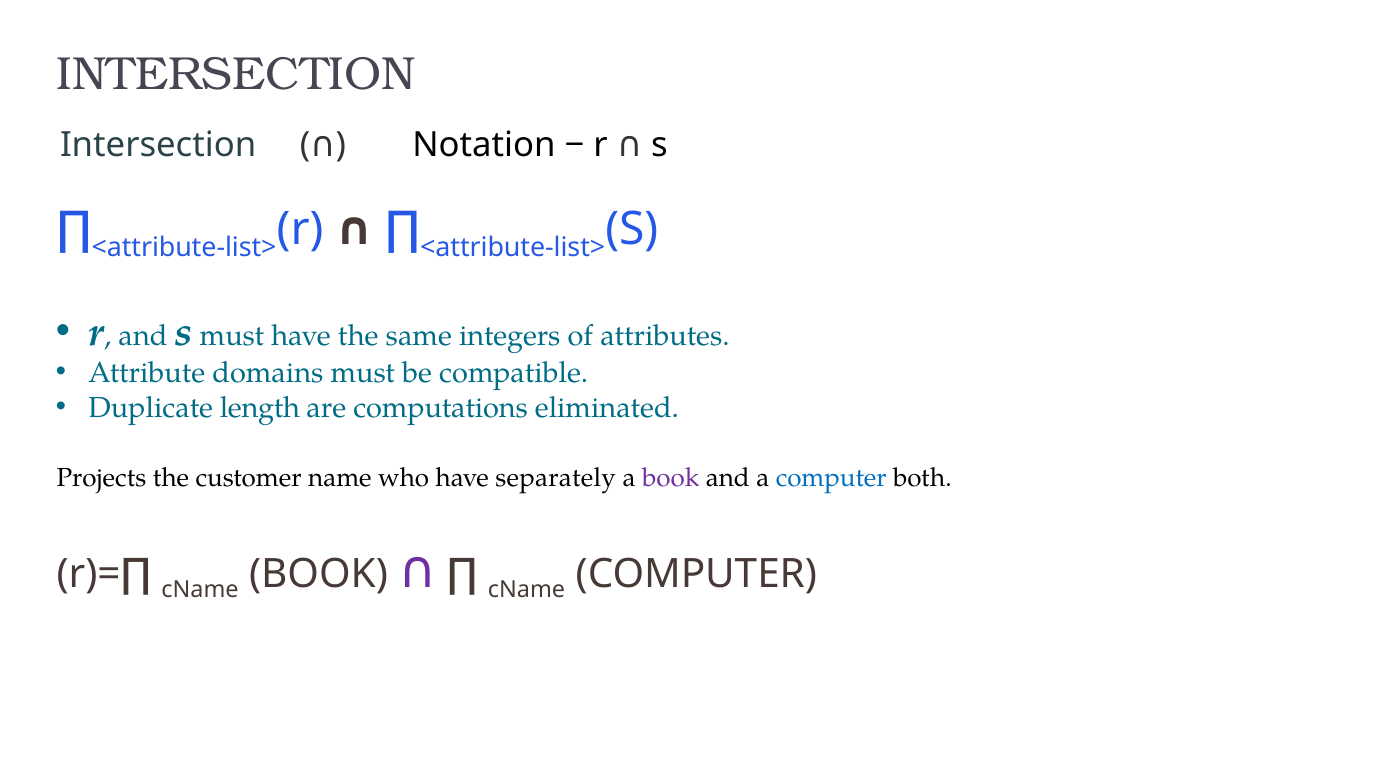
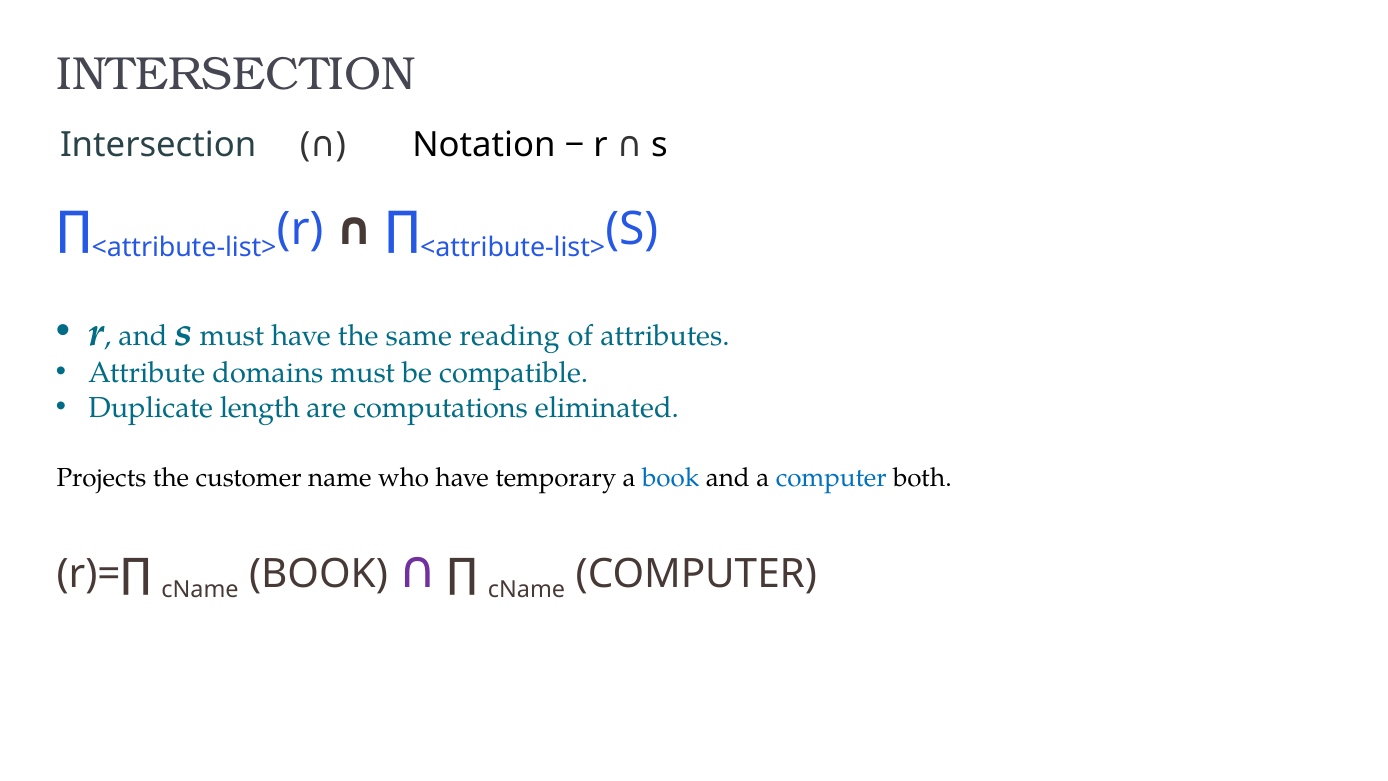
integers: integers -> reading (510, 336)
separately: separately -> temporary (556, 477)
book colour: purple -> blue (671, 477)
